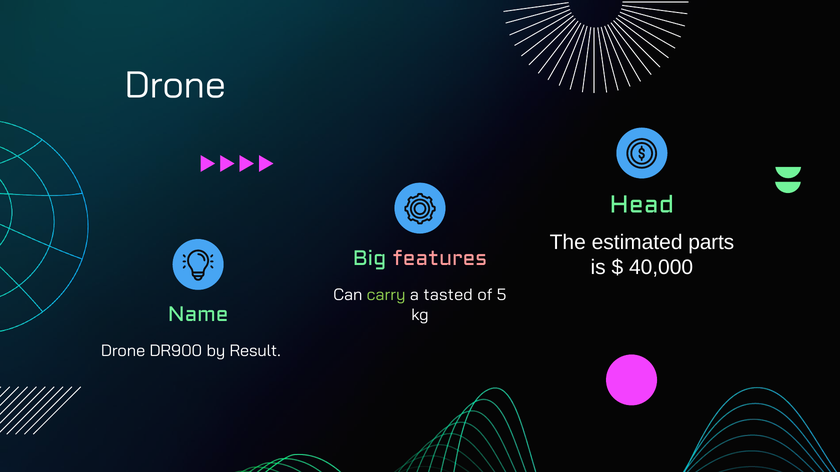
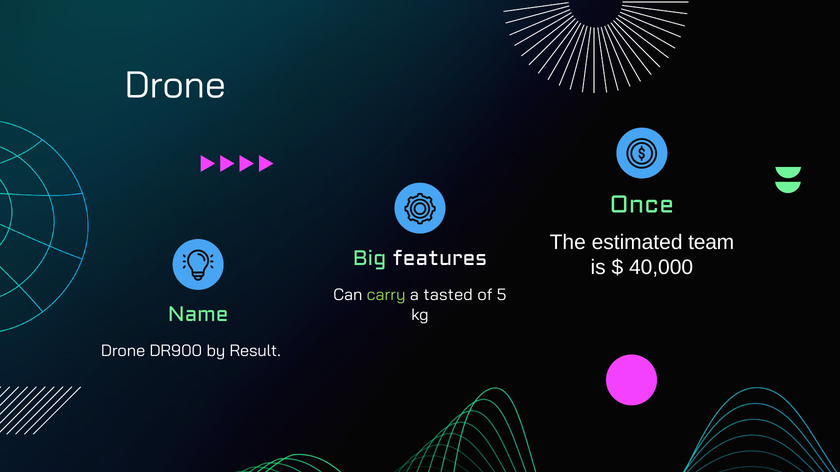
Head: Head -> Once (642, 205)
parts: parts -> team (711, 243)
features colour: pink -> white (440, 259)
